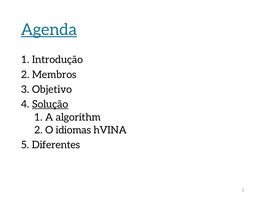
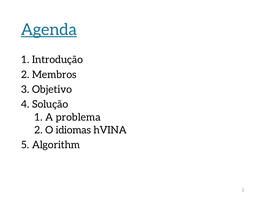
Solução underline: present -> none (50, 104)
algorithm: algorithm -> problema (78, 117)
Diferentes: Diferentes -> Algorithm (56, 145)
